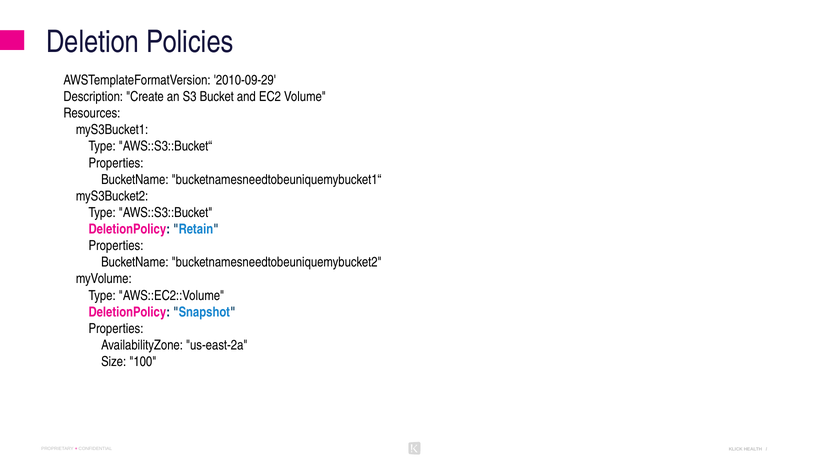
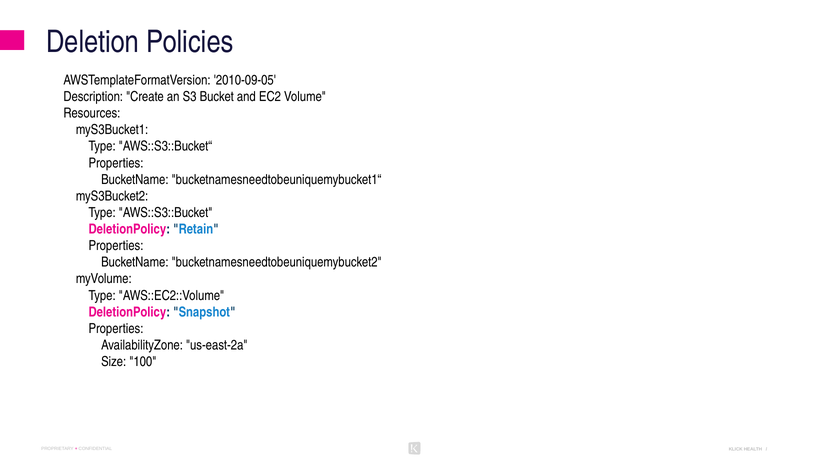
2010-09-29: 2010-09-29 -> 2010-09-05 (245, 80)
